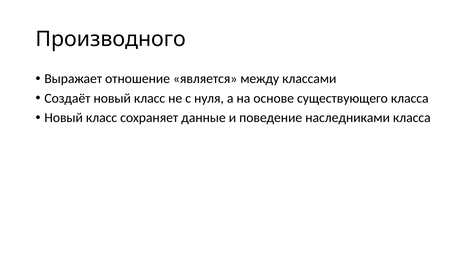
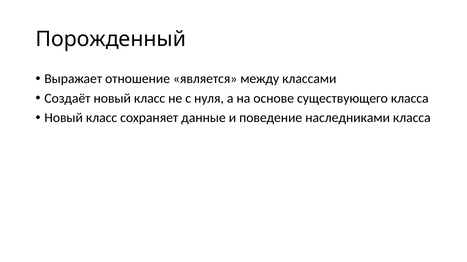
Производного: Производного -> Порожденный (111, 39)
